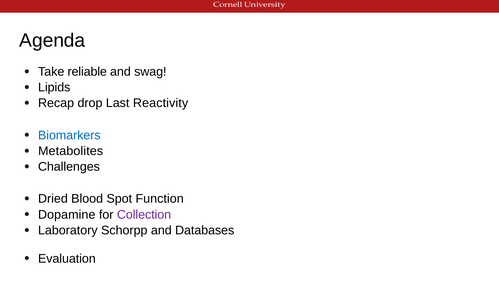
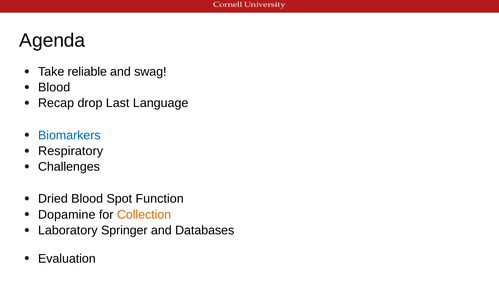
Lipids: Lipids -> Blood (54, 87)
Reactivity: Reactivity -> Language (161, 103)
Metabolites: Metabolites -> Respiratory (71, 151)
Collection colour: purple -> orange (144, 214)
Schorpp: Schorpp -> Springer (124, 230)
